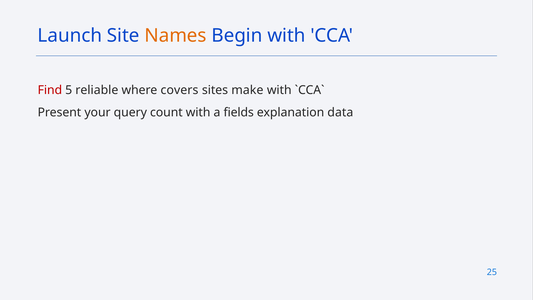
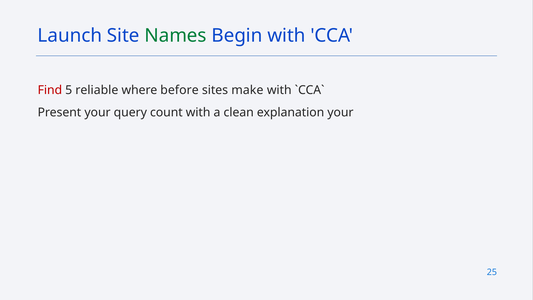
Names colour: orange -> green (176, 36)
covers: covers -> before (180, 90)
fields: fields -> clean (239, 112)
explanation data: data -> your (340, 112)
